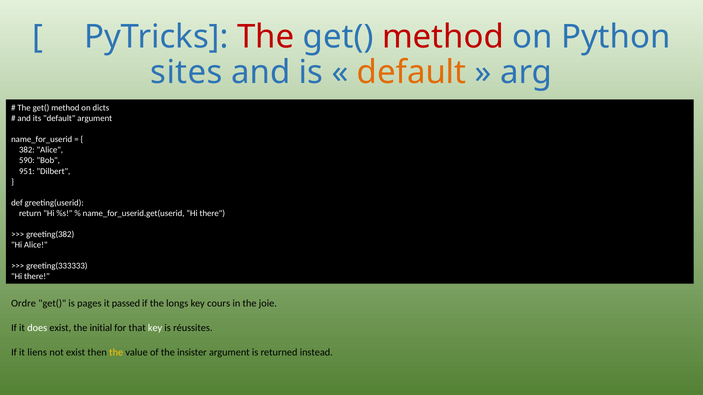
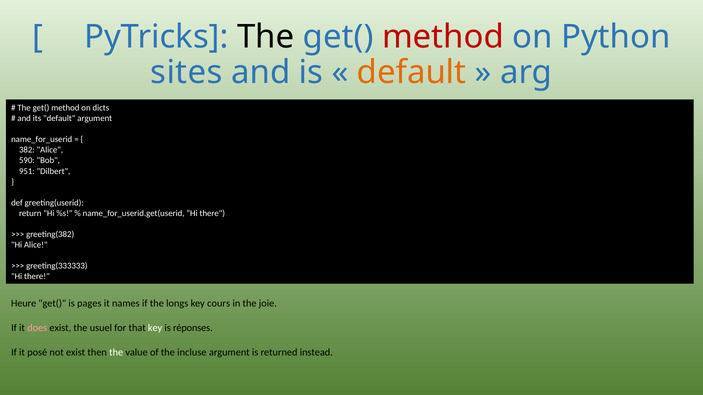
The colour: red -> black (266, 37)
Ordre: Ordre -> Heure (24, 304)
passed: passed -> names (126, 304)
does colour: white -> pink (37, 328)
initial: initial -> usuel (101, 328)
réussites: réussites -> réponses (193, 328)
liens: liens -> posé (37, 353)
the colour: yellow -> white (116, 353)
insister: insister -> incluse (192, 353)
